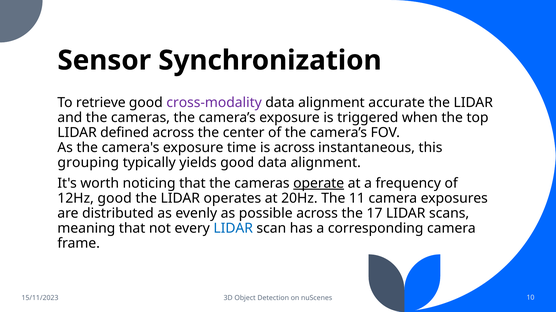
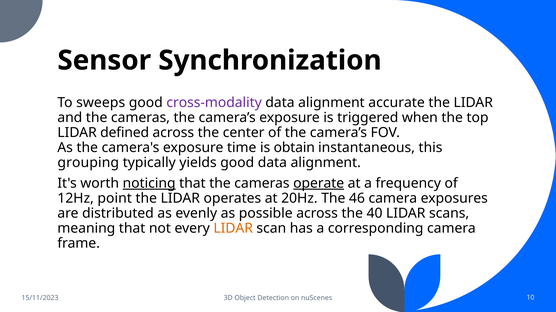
retrieve: retrieve -> sweeps (101, 103)
is across: across -> obtain (294, 148)
noticing underline: none -> present (149, 184)
12Hz good: good -> point (115, 199)
11: 11 -> 46 (357, 199)
17: 17 -> 40 (375, 214)
LIDAR colour: blue -> orange (233, 229)
